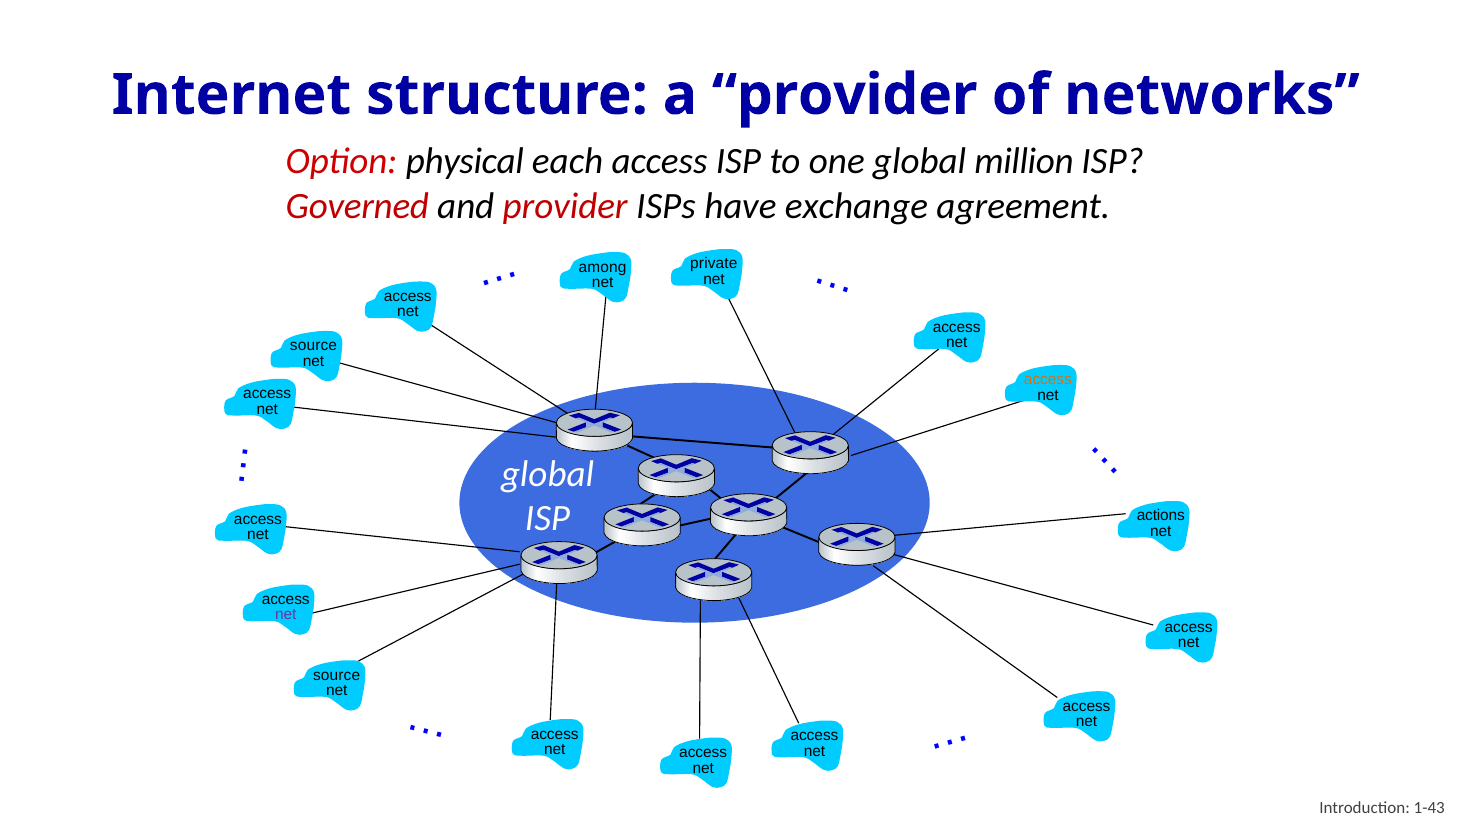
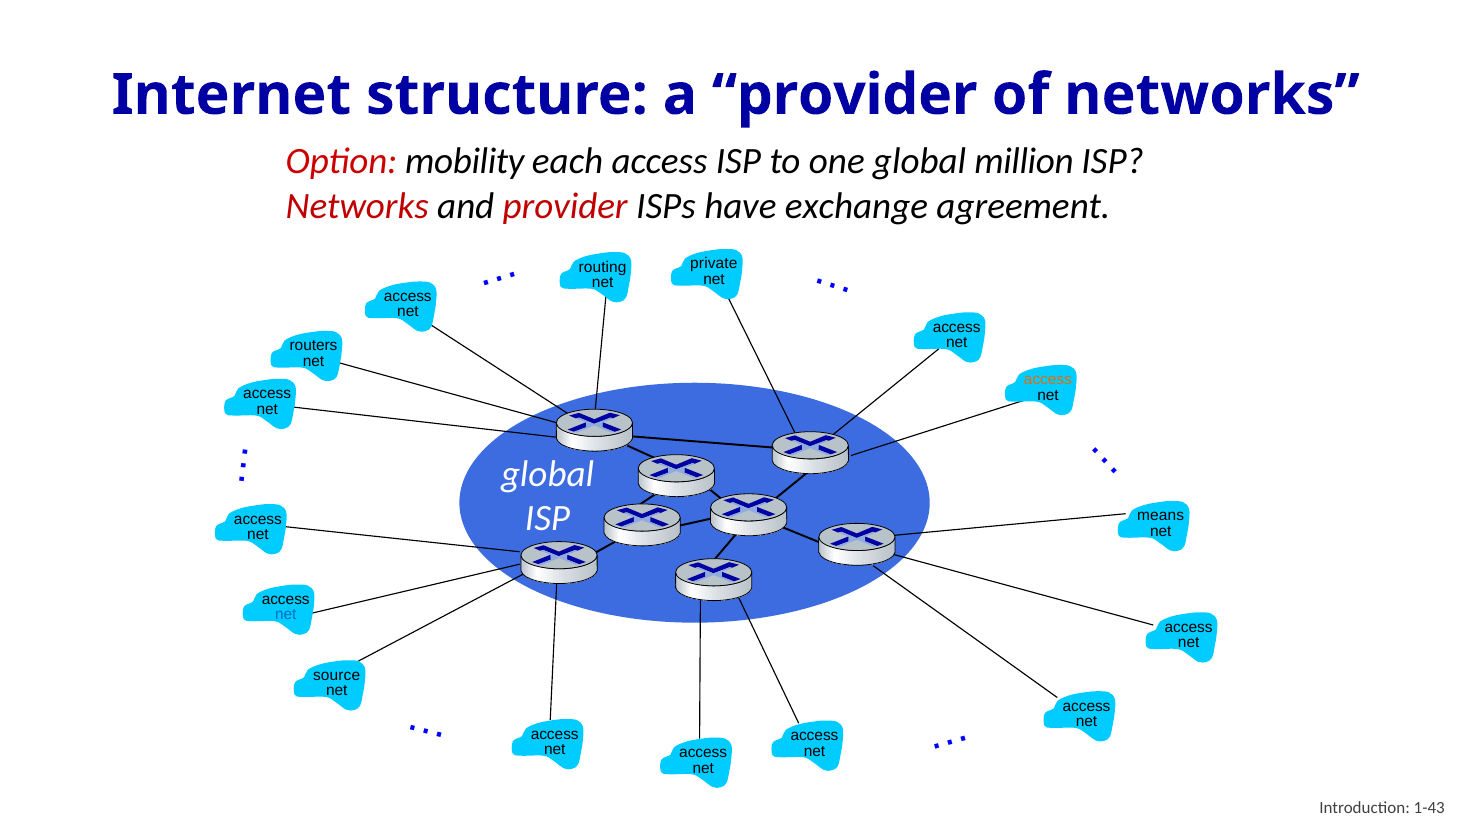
physical: physical -> mobility (465, 161)
Governed: Governed -> Networks (357, 206)
among: among -> routing (603, 267)
source: source -> routers (314, 346)
actions: actions -> means (1161, 516)
net colour: purple -> blue (286, 615)
